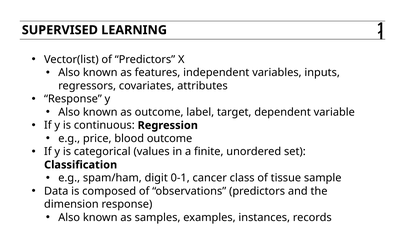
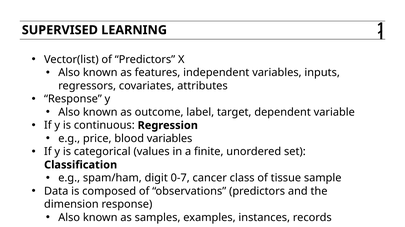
blood outcome: outcome -> variables (170, 139)
0-1: 0-1 -> 0-7 (180, 178)
